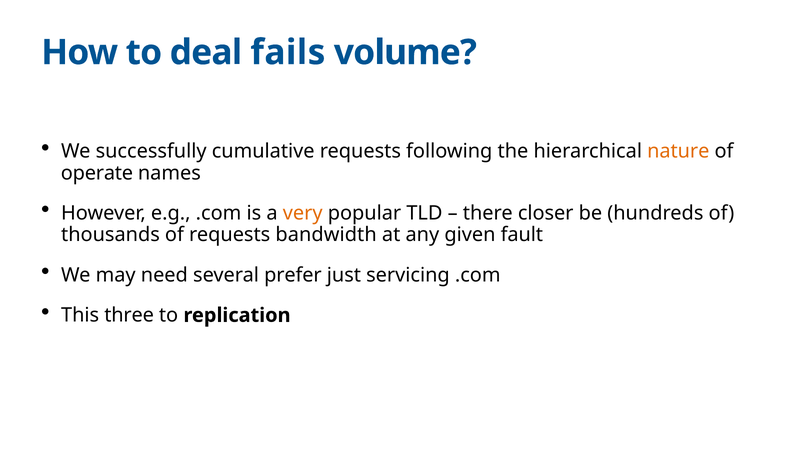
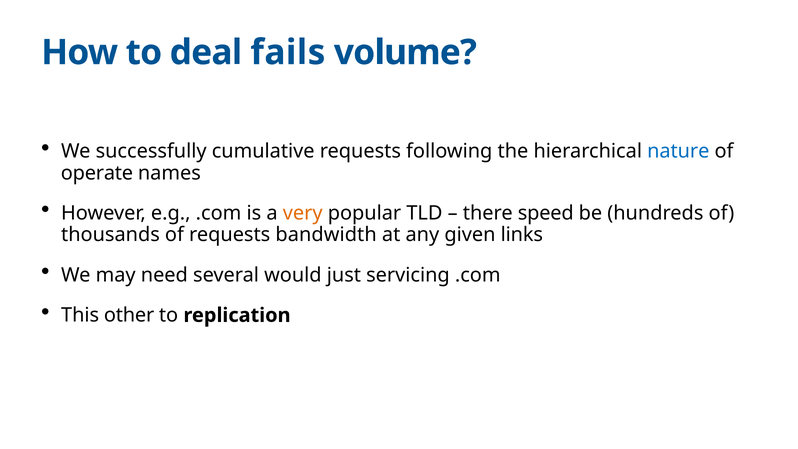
nature colour: orange -> blue (678, 151)
closer: closer -> speed (546, 213)
fault: fault -> links (522, 235)
prefer: prefer -> would (293, 275)
three: three -> other (129, 315)
